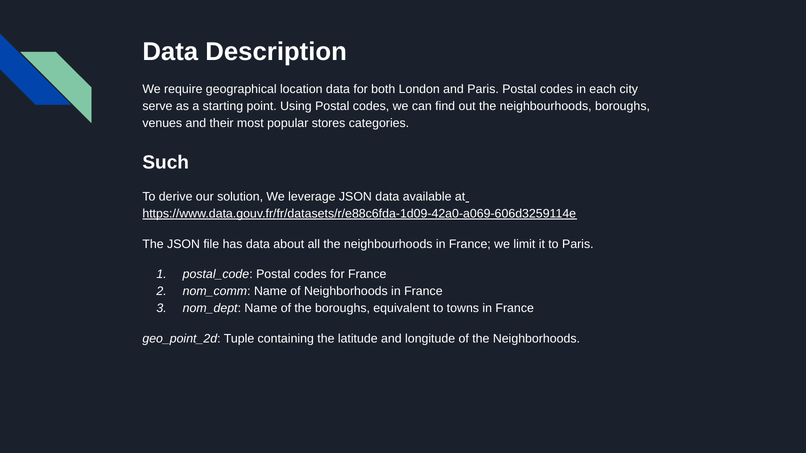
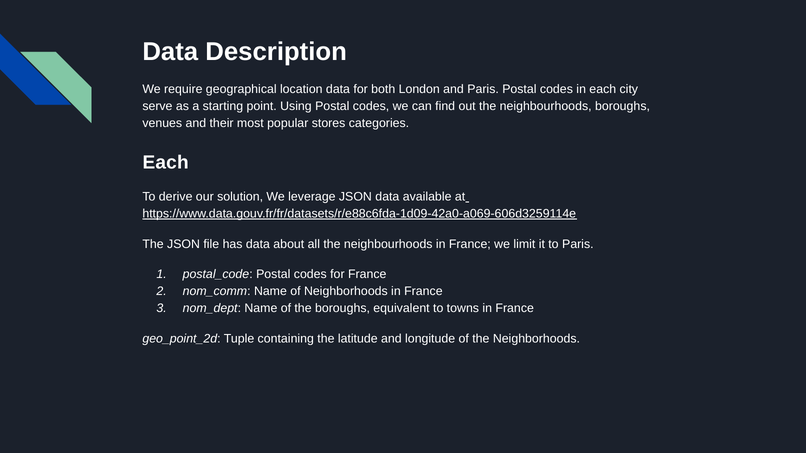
Such: Such -> Each (166, 163)
